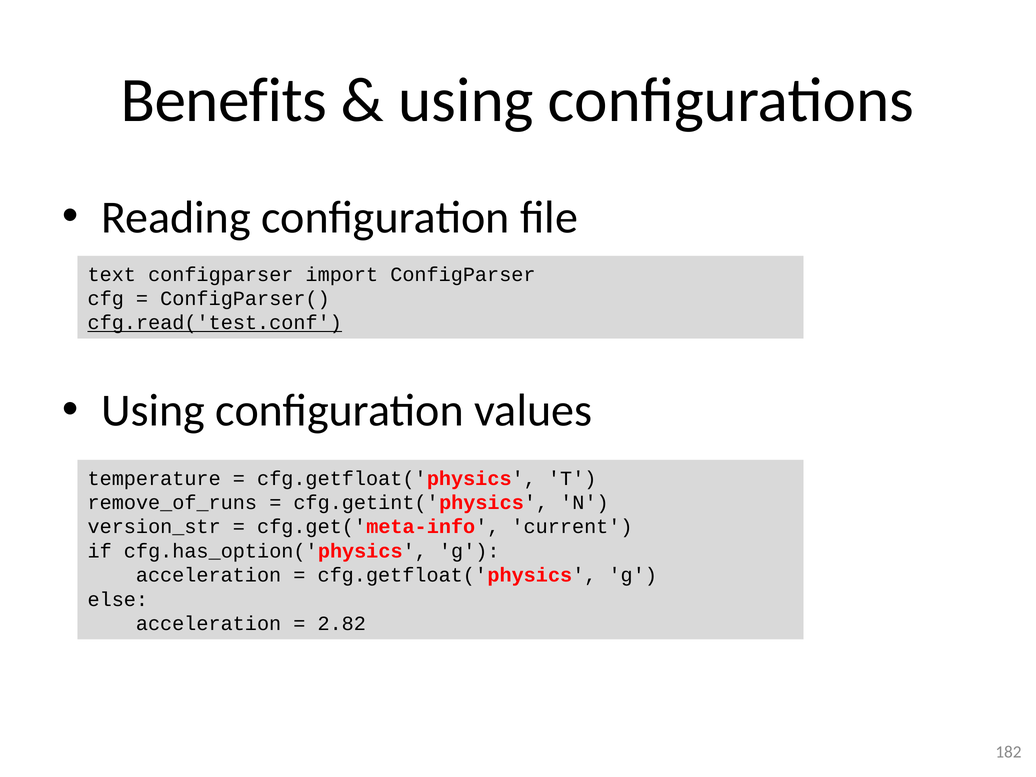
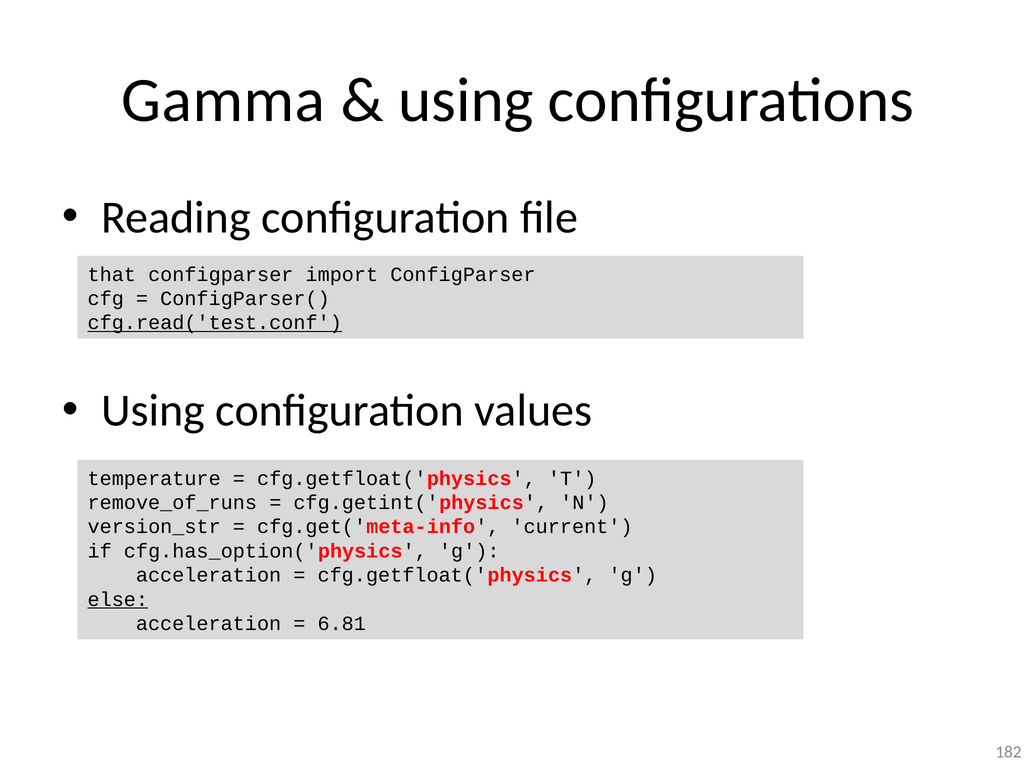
Benefits: Benefits -> Gamma (223, 100)
text: text -> that (112, 274)
else underline: none -> present (118, 599)
2.82: 2.82 -> 6.81 (342, 624)
